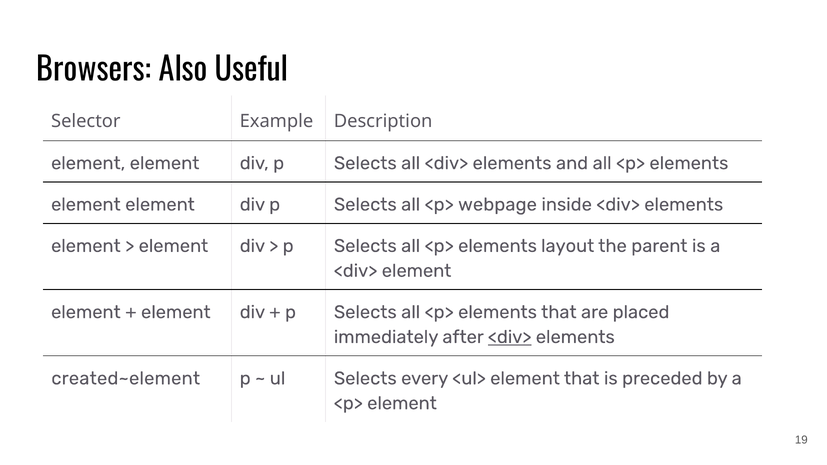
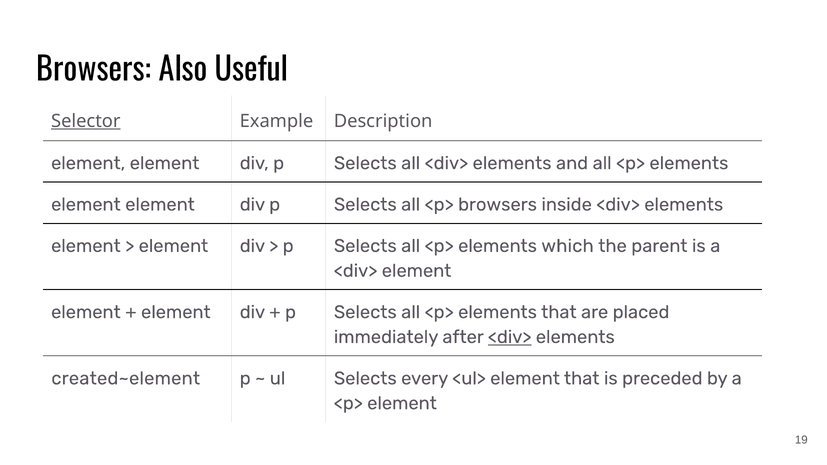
Selector underline: none -> present (86, 121)
<p> webpage: webpage -> browsers (498, 205)
layout: layout -> which (568, 246)
